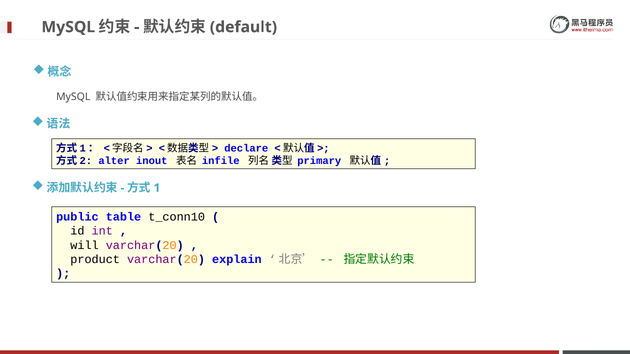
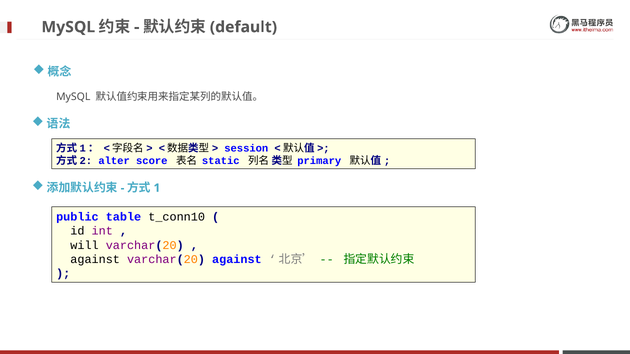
declare: declare -> session (246, 148)
inout: inout -> score (152, 161)
infile: infile -> static (221, 161)
product: product -> against (95, 260)
varchar(20 explain: explain -> against (237, 260)
